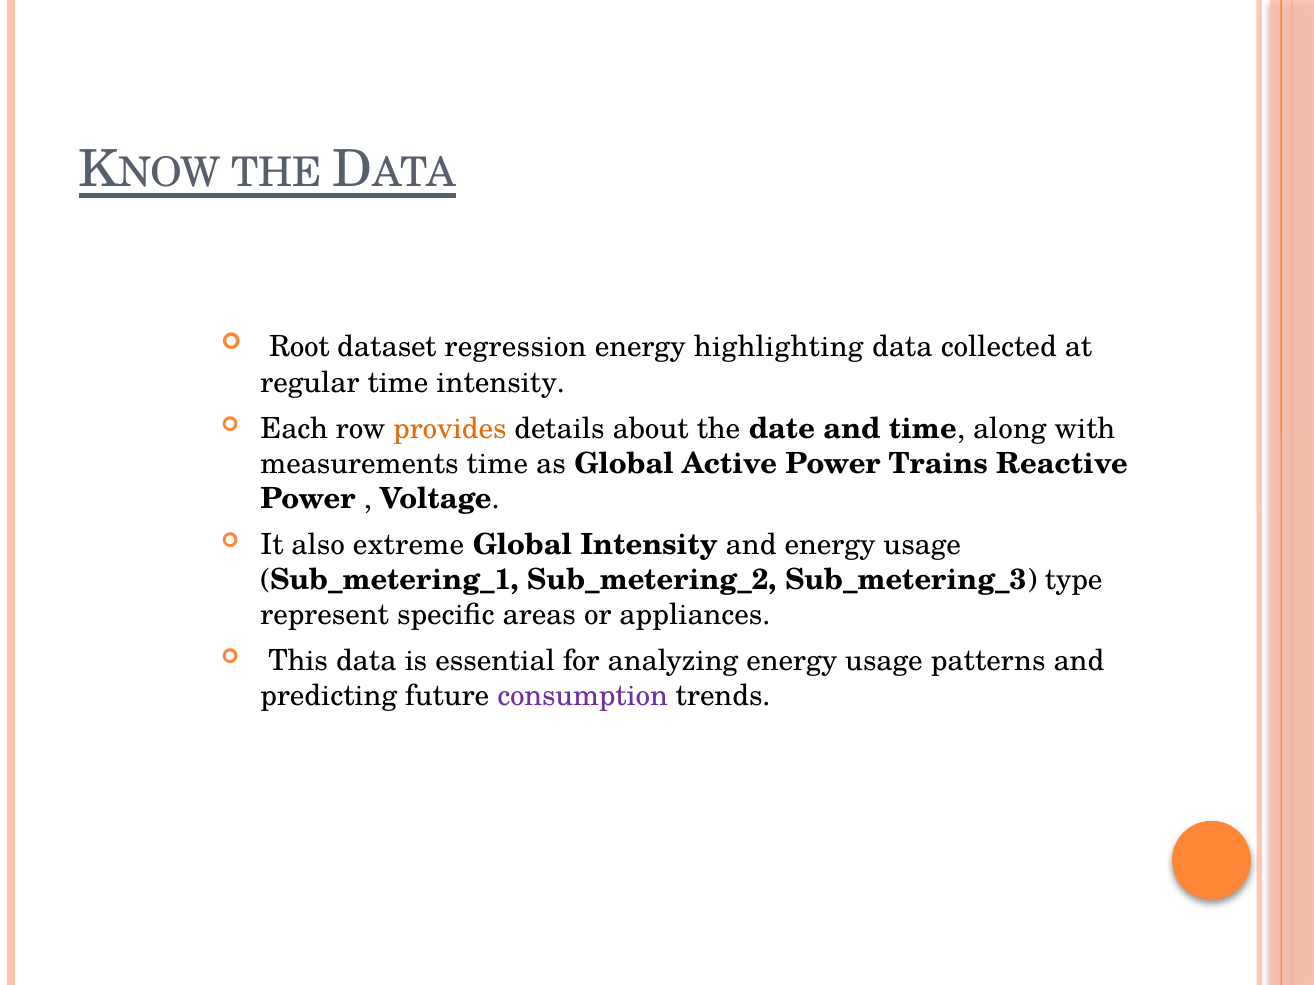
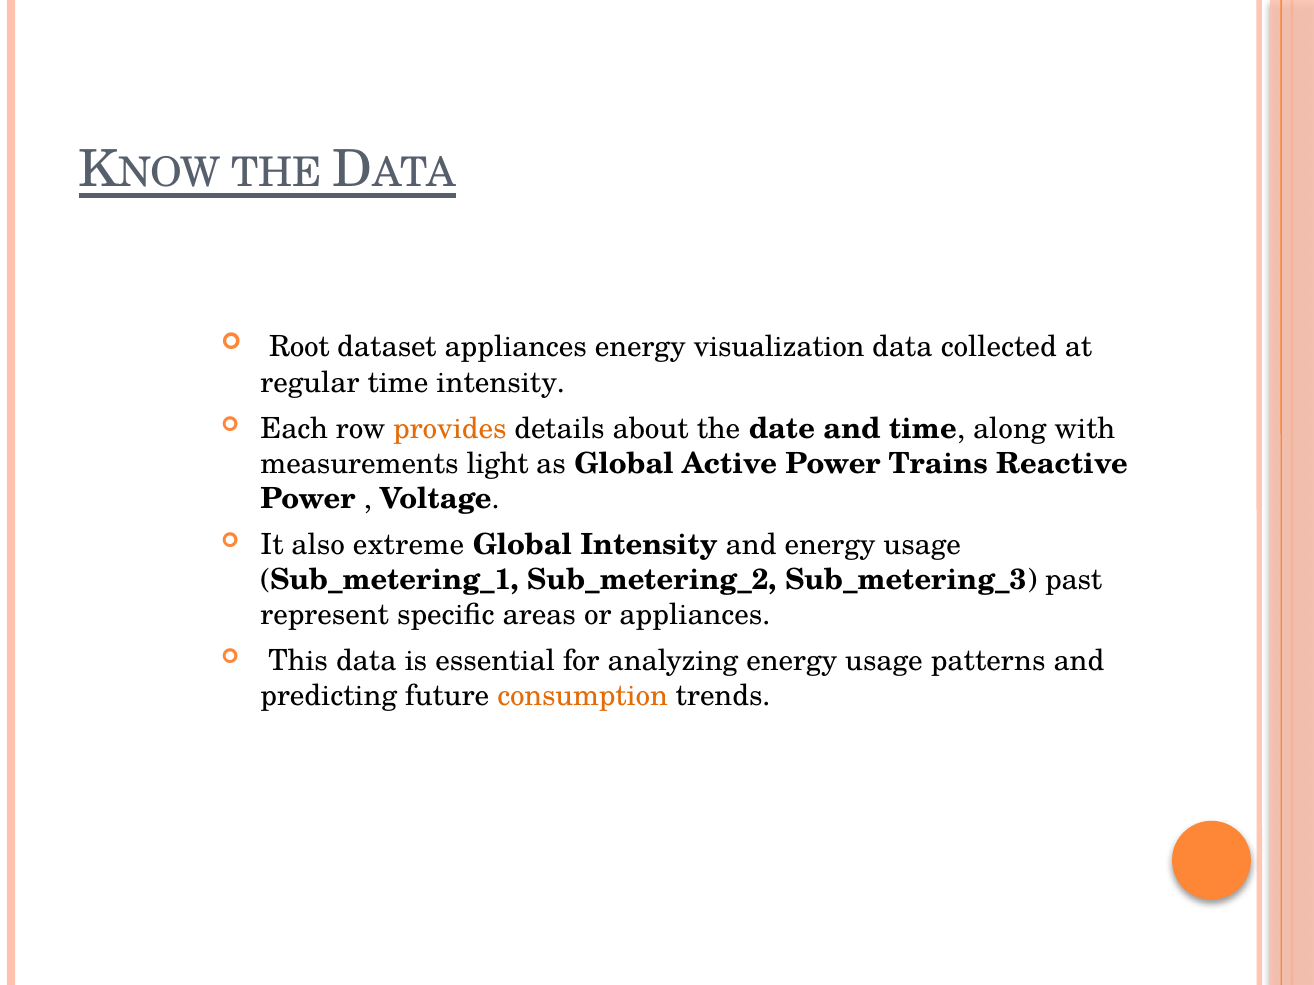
dataset regression: regression -> appliances (516, 347)
highlighting: highlighting -> visualization (779, 347)
measurements time: time -> light (498, 464)
type: type -> past (1074, 580)
consumption colour: purple -> orange (583, 696)
